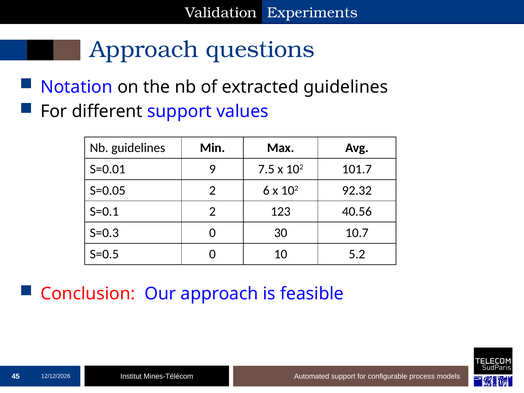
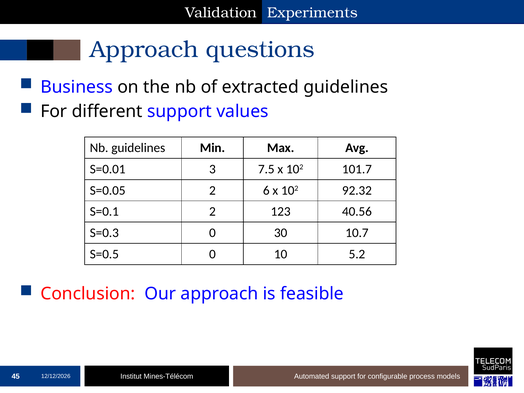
Notation: Notation -> Business (77, 87)
9: 9 -> 3 (212, 169)
